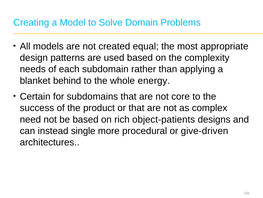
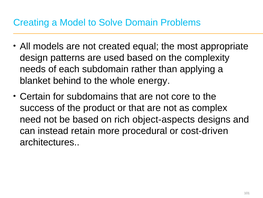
object‐patients: object‐patients -> object‐aspects (164, 119)
single: single -> retain (83, 130)
give‐driven: give‐driven -> cost‐driven (205, 130)
